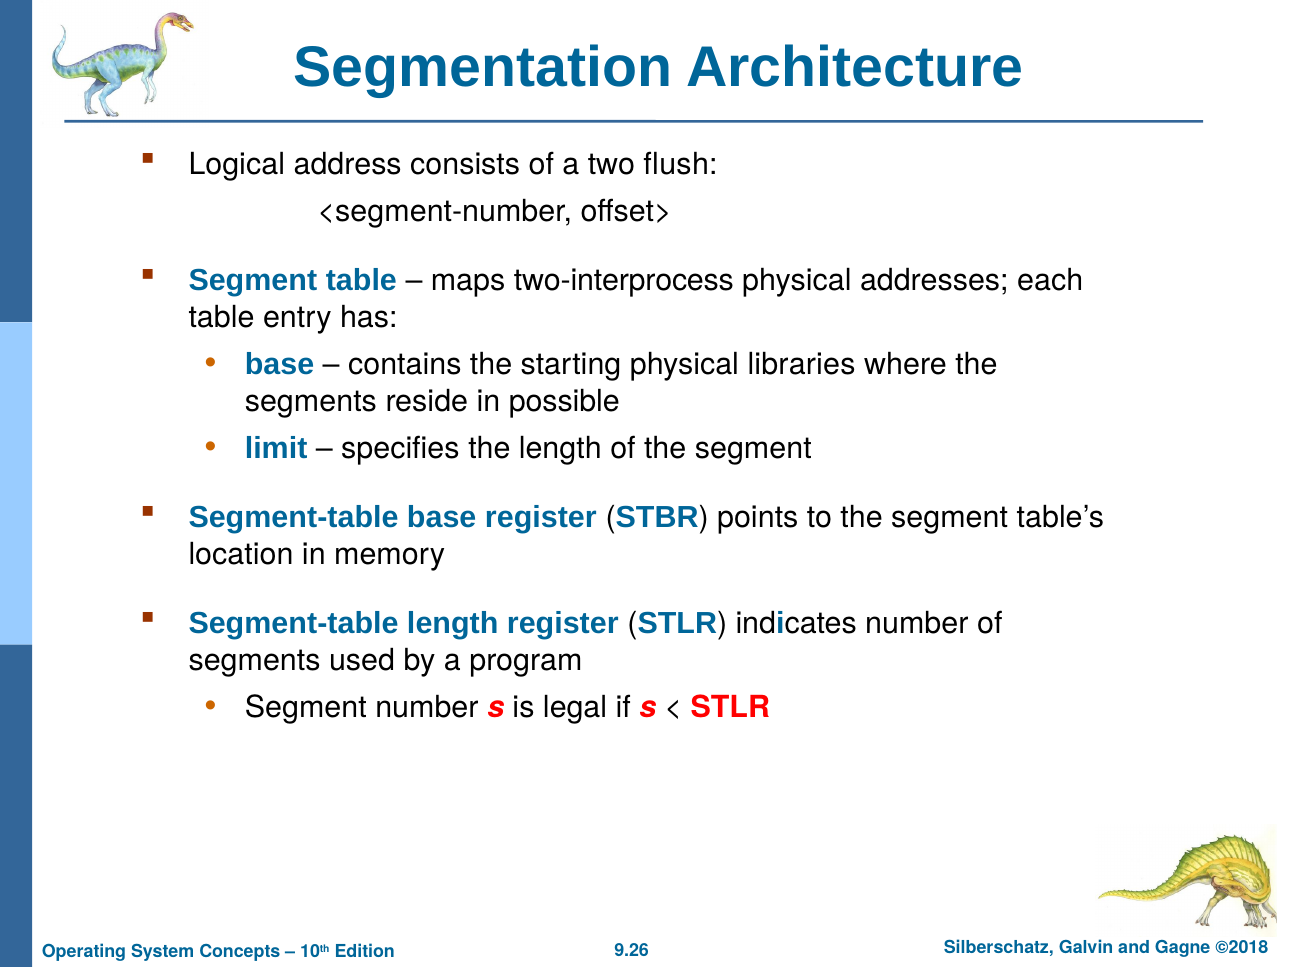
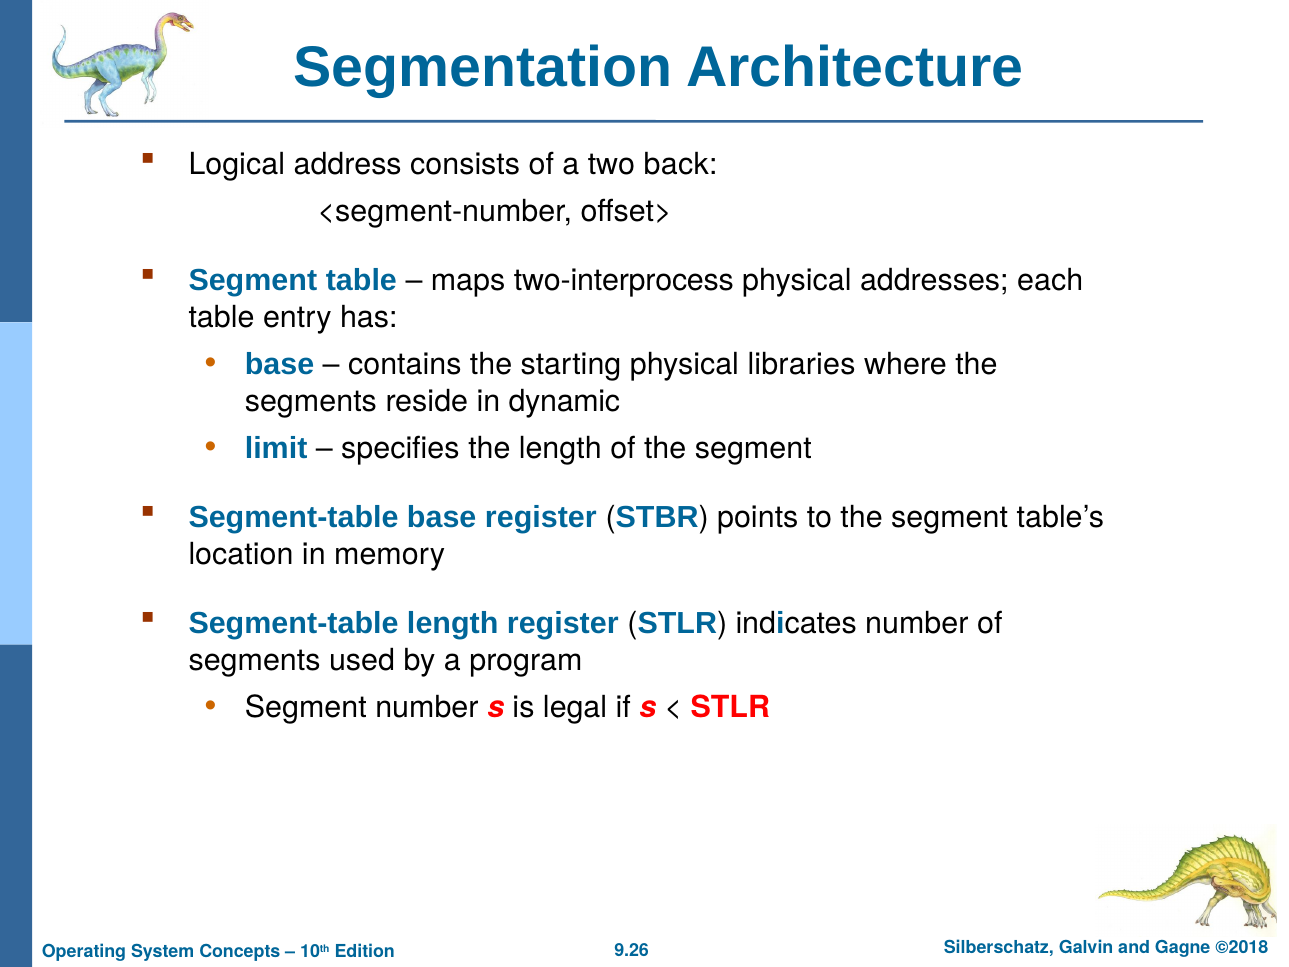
flush: flush -> back (681, 164)
possible: possible -> dynamic (564, 401)
